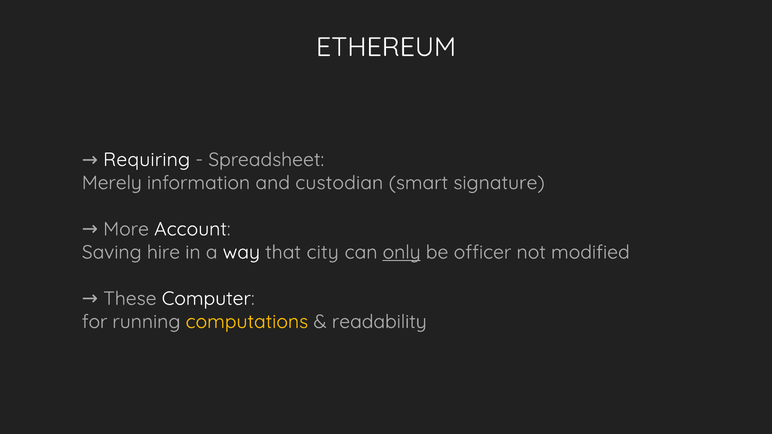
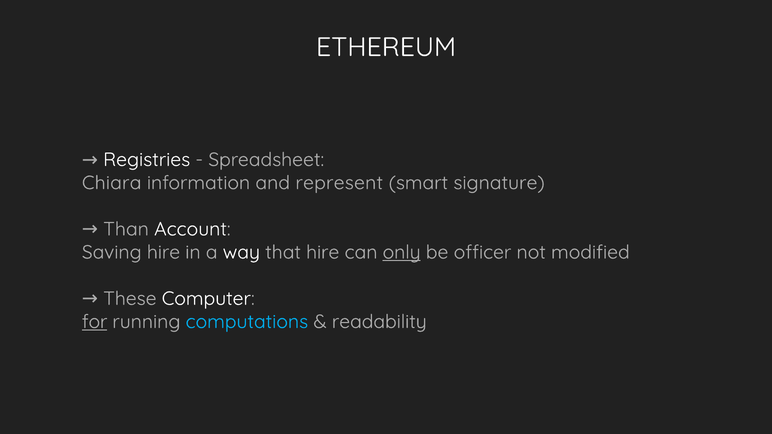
Requiring: Requiring -> Registries (147, 160)
Merely: Merely -> Chiara (112, 183)
custodian: custodian -> represent (339, 183)
More: More -> Than (126, 229)
that city: city -> hire (323, 252)
for underline: none -> present (95, 322)
computations colour: yellow -> light blue (247, 322)
